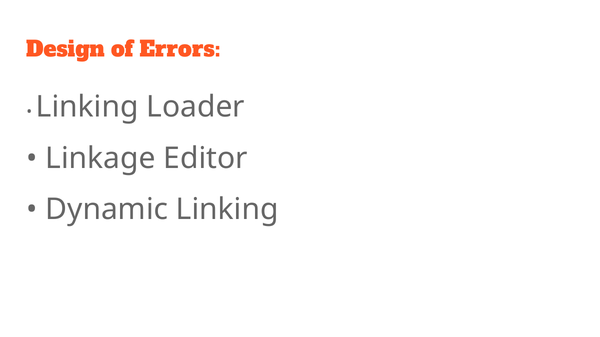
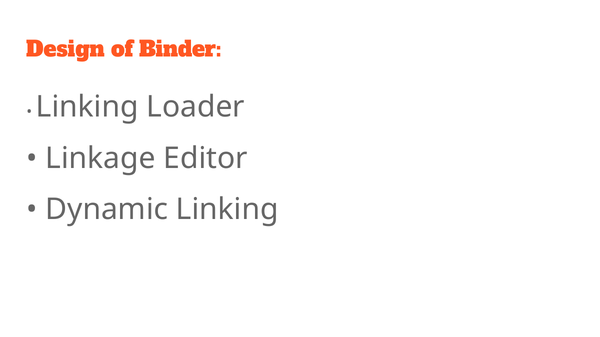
Errors: Errors -> Binder (180, 50)
